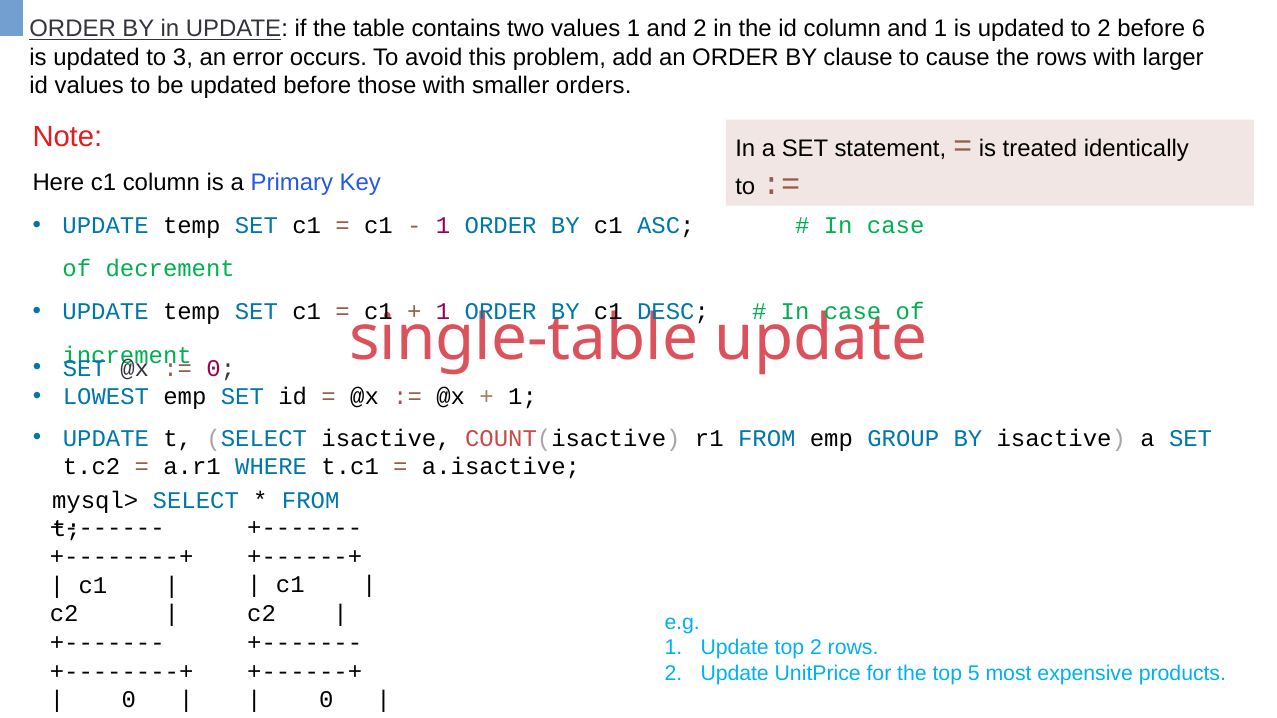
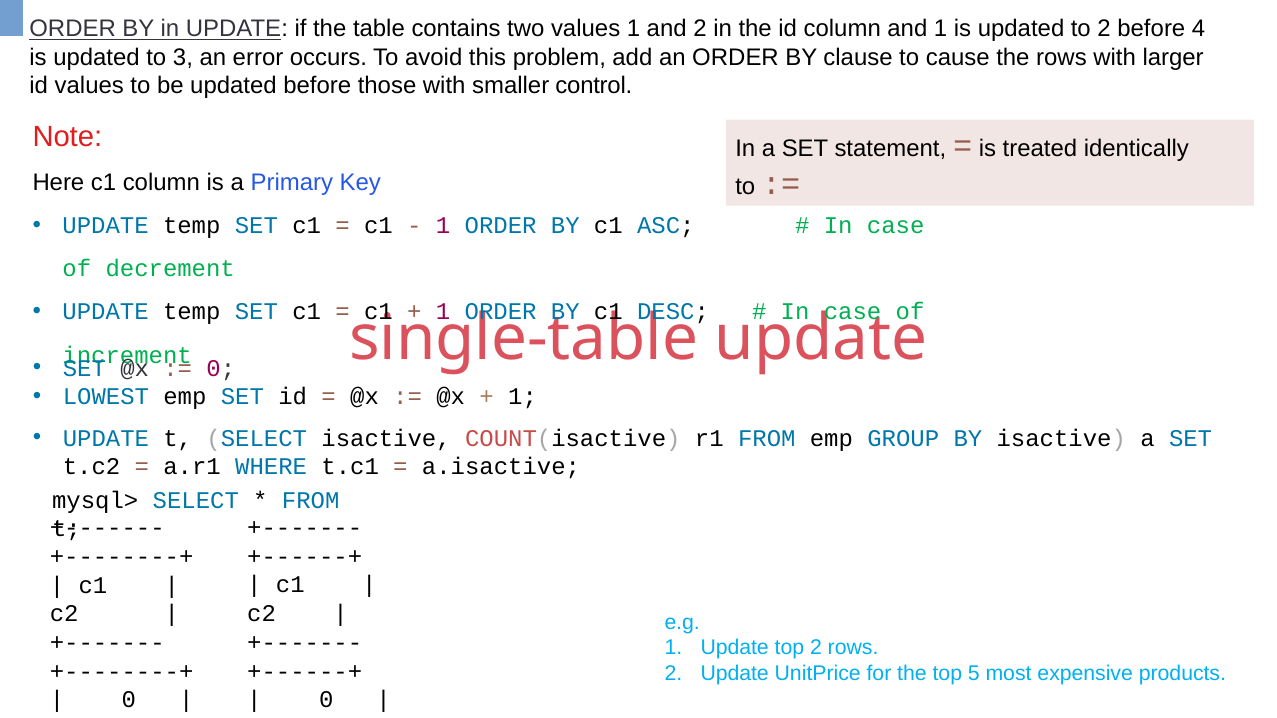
before 6: 6 -> 4 (1199, 29)
orders: orders -> control (594, 86)
